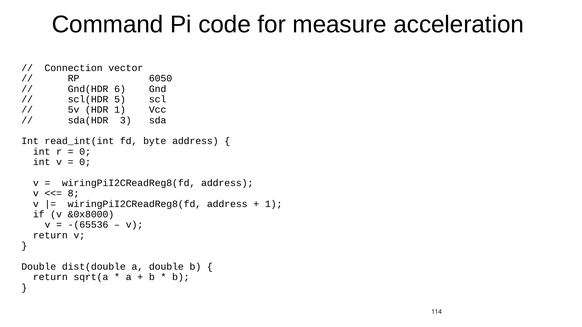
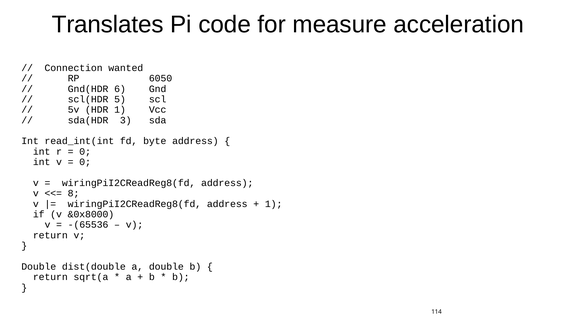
Command: Command -> Translates (108, 24)
vector: vector -> wanted (126, 68)
